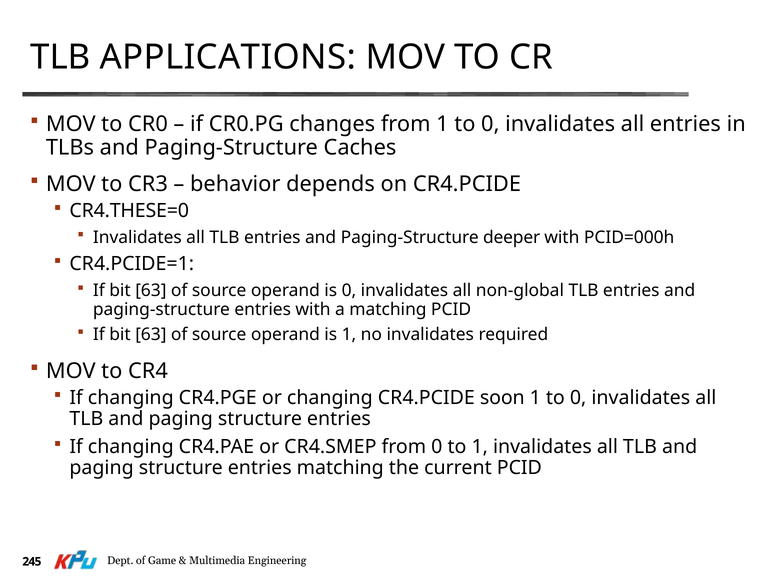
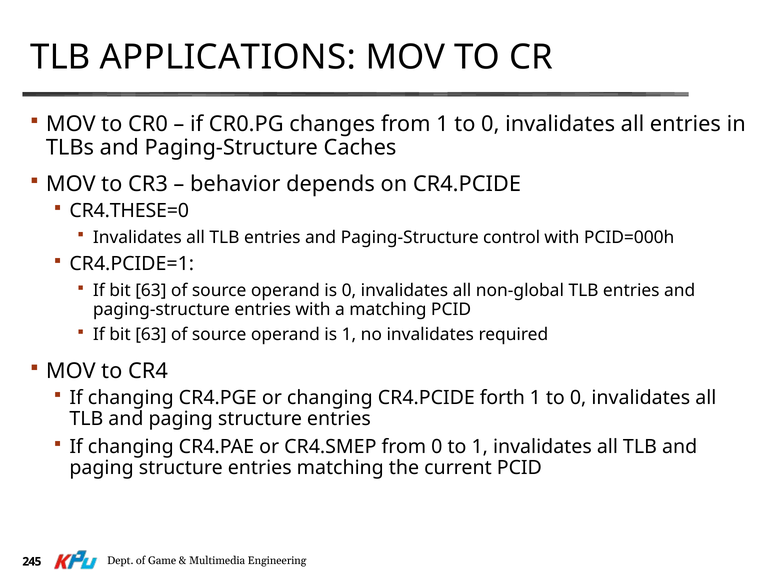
deeper: deeper -> control (512, 237)
soon: soon -> forth (502, 398)
